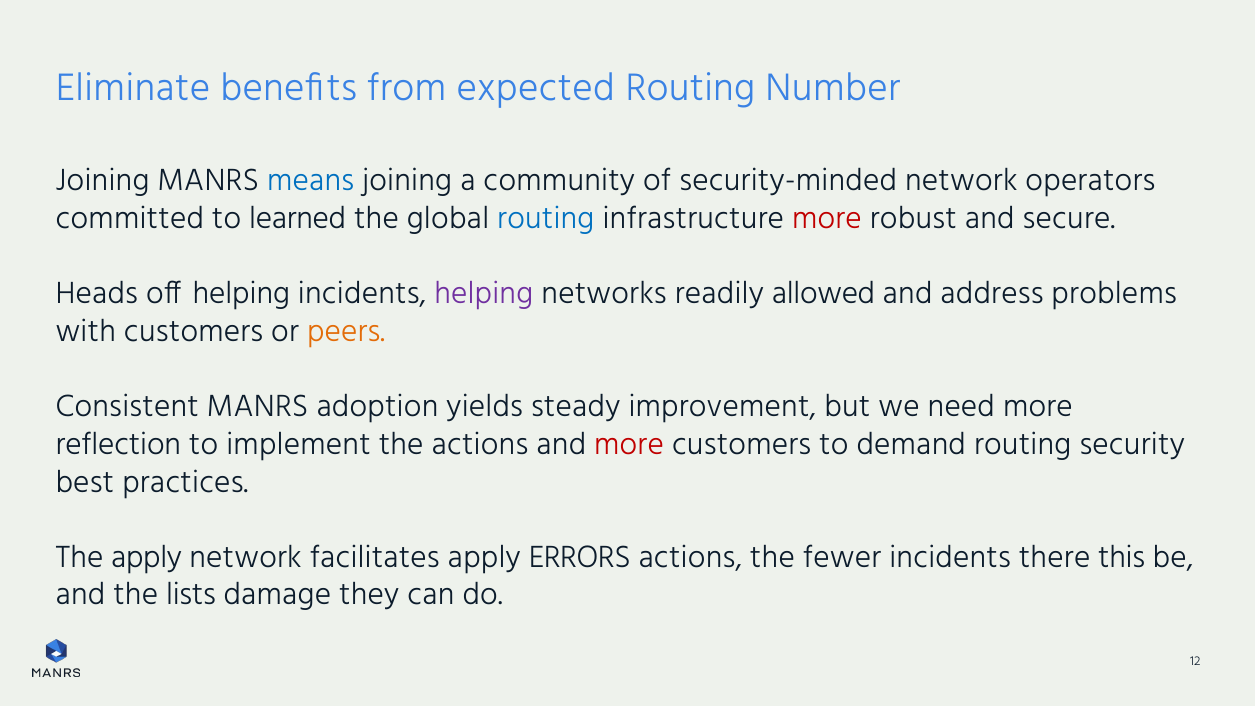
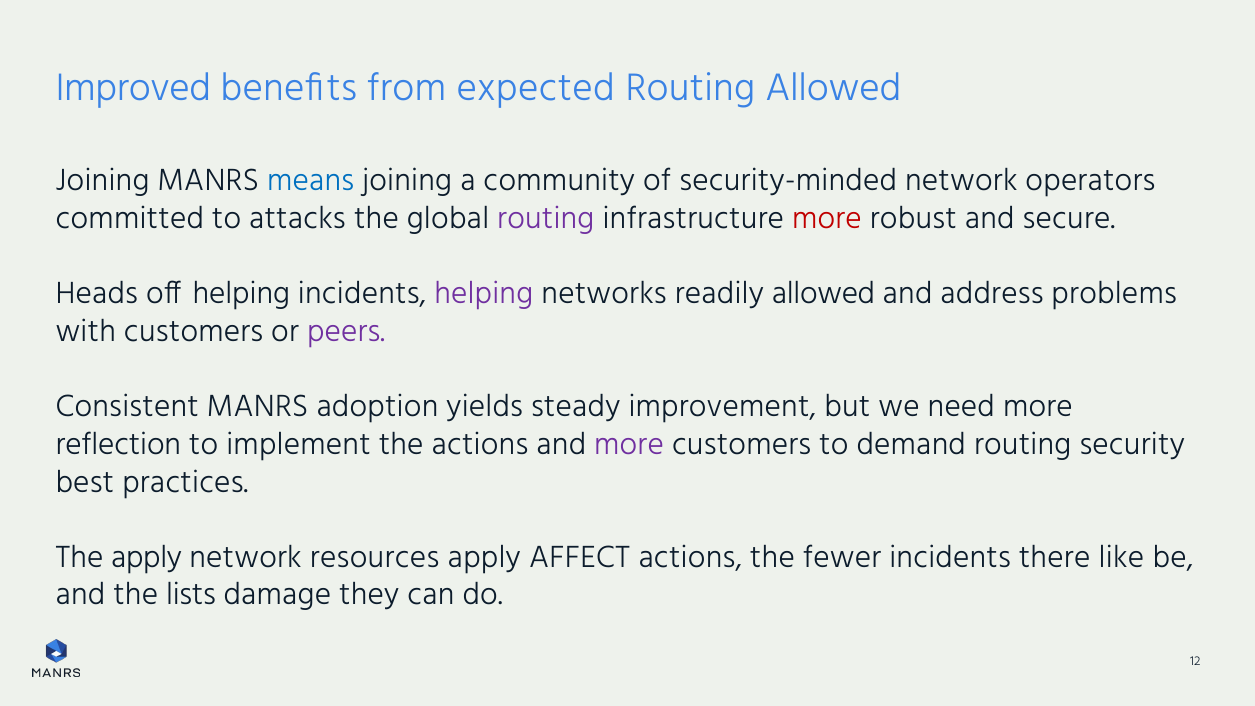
Eliminate: Eliminate -> Improved (133, 87)
Routing Number: Number -> Allowed (833, 87)
learned: learned -> attacks (297, 218)
routing colour: blue -> purple (546, 218)
peers colour: orange -> purple (346, 331)
more colour: red -> purple (629, 444)
facilitates: facilitates -> resources (375, 557)
ERRORS: ERRORS -> AFFECT (580, 557)
this: this -> like (1121, 557)
